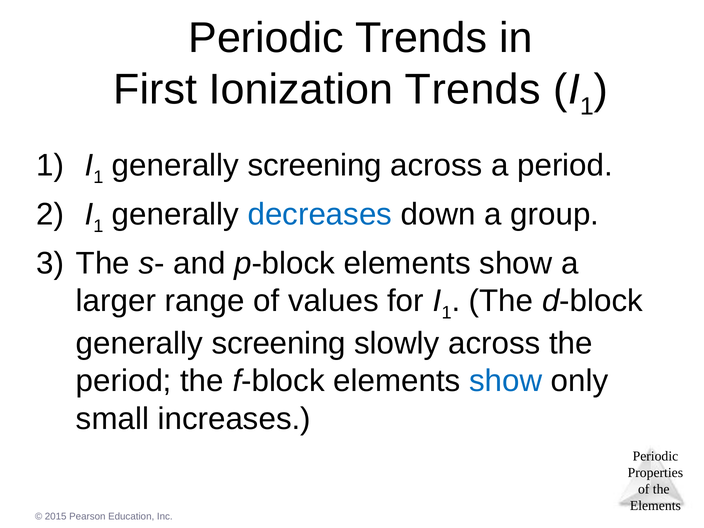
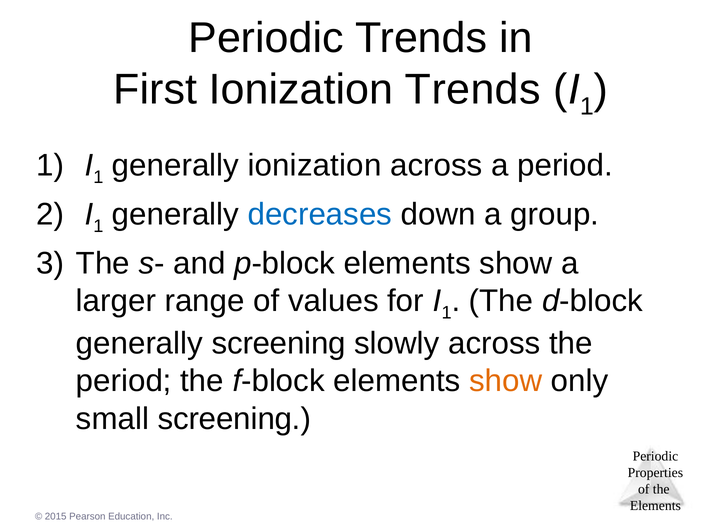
screening: screening -> ionization (315, 165)
show colour: blue -> orange (506, 381)
small increases: increases -> screening (234, 419)
